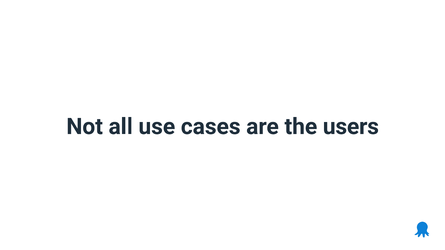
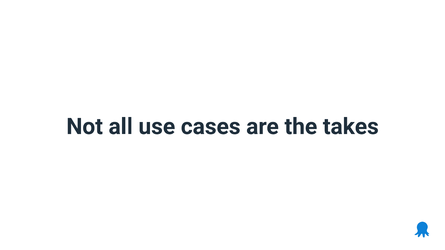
users: users -> takes (351, 127)
